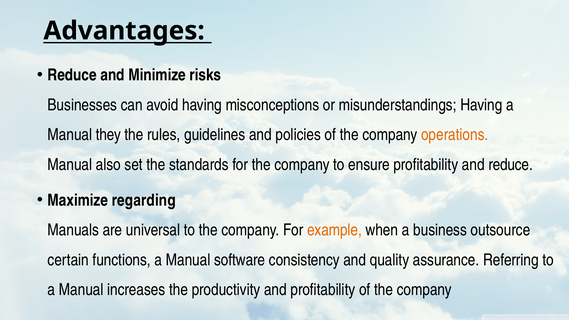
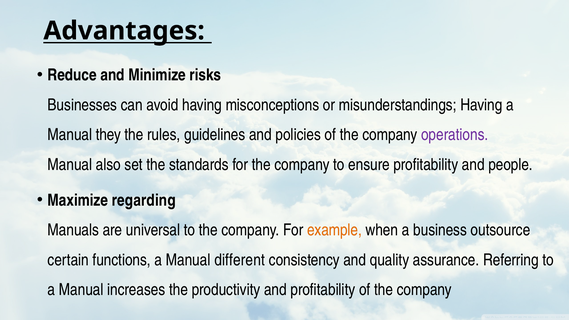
operations colour: orange -> purple (455, 135)
and reduce: reduce -> people (511, 165)
software: software -> different (240, 260)
